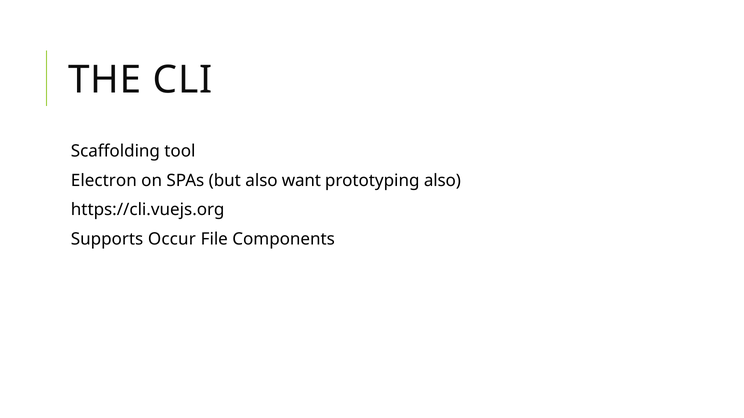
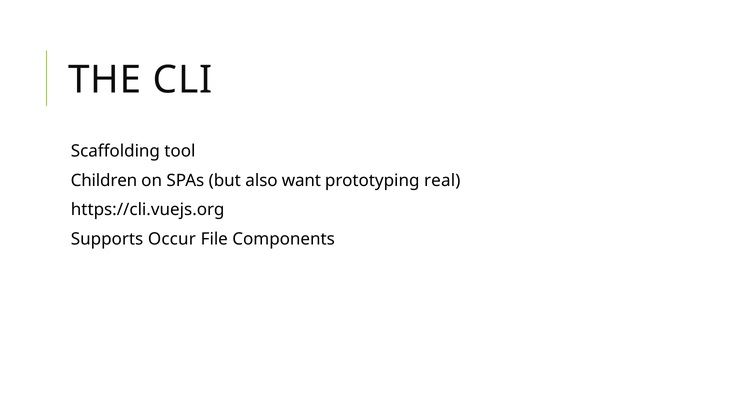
Electron: Electron -> Children (104, 181)
prototyping also: also -> real (442, 181)
